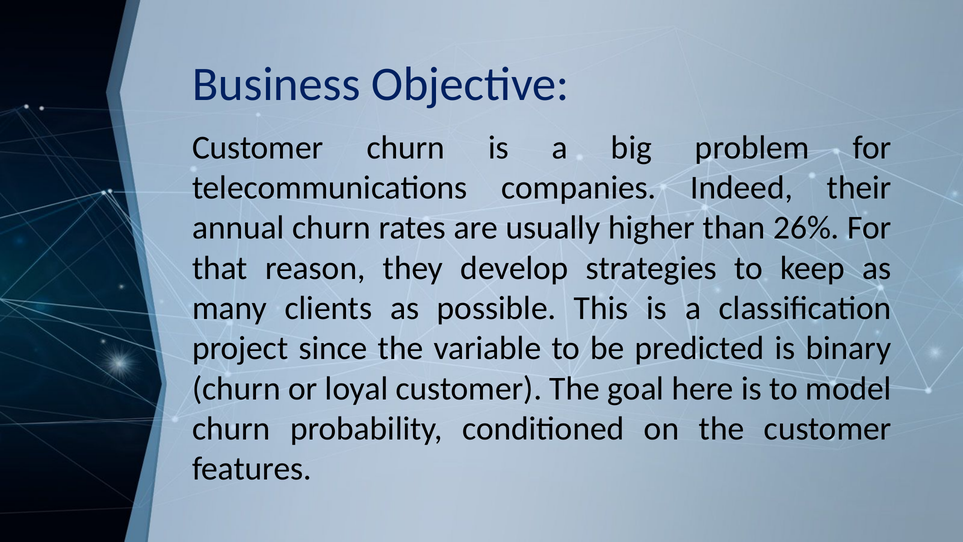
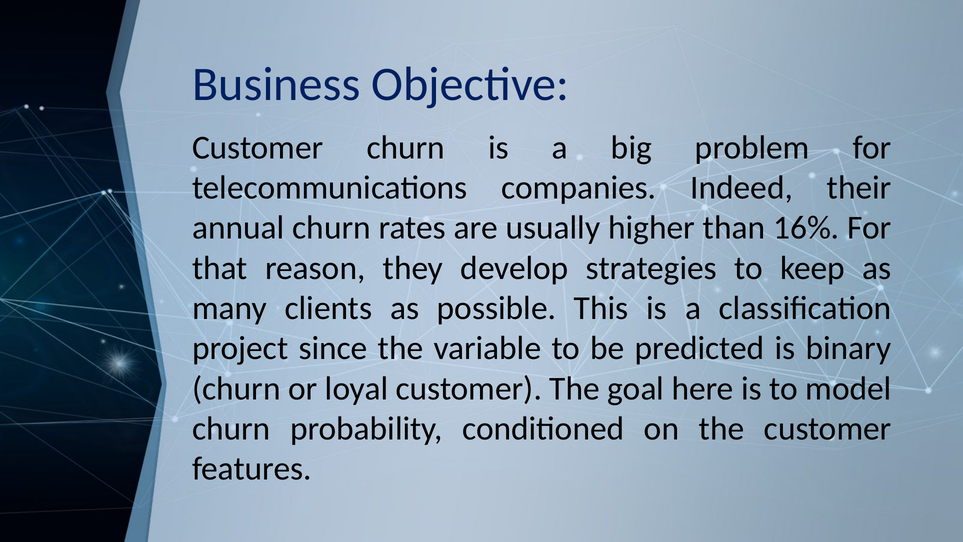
26%: 26% -> 16% (806, 228)
